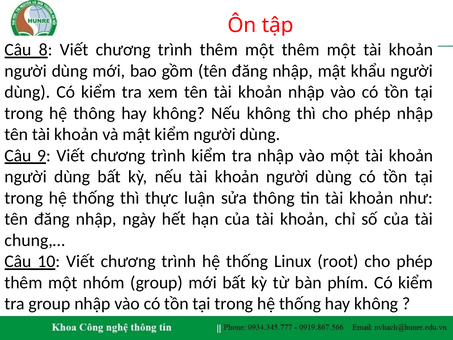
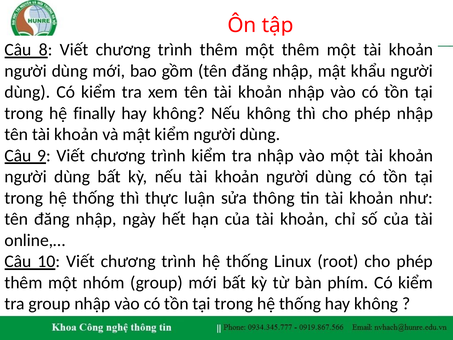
hệ thông: thông -> finally (94, 113)
chung,…: chung,… -> online,… (35, 240)
